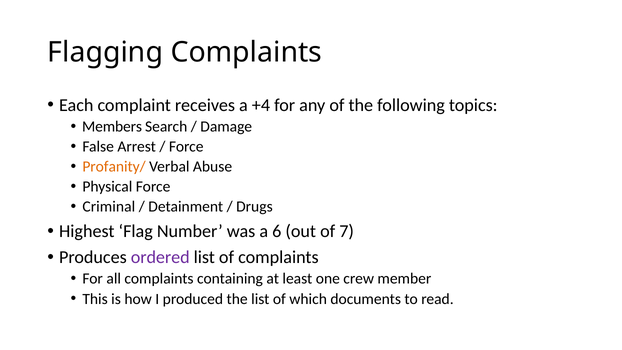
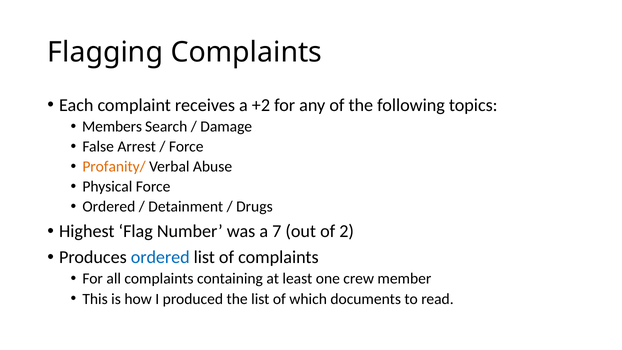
+4: +4 -> +2 (261, 105)
Criminal: Criminal -> Ordered (109, 207)
6: 6 -> 7 (277, 231)
7: 7 -> 2 (347, 231)
ordered colour: purple -> blue (160, 257)
